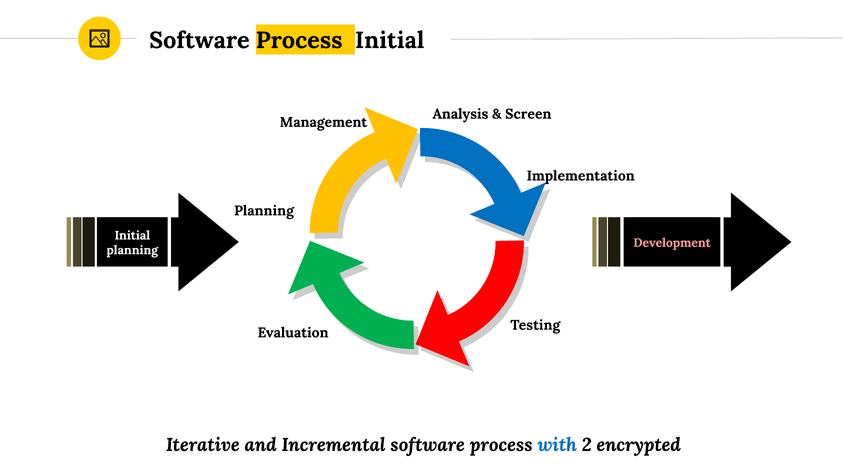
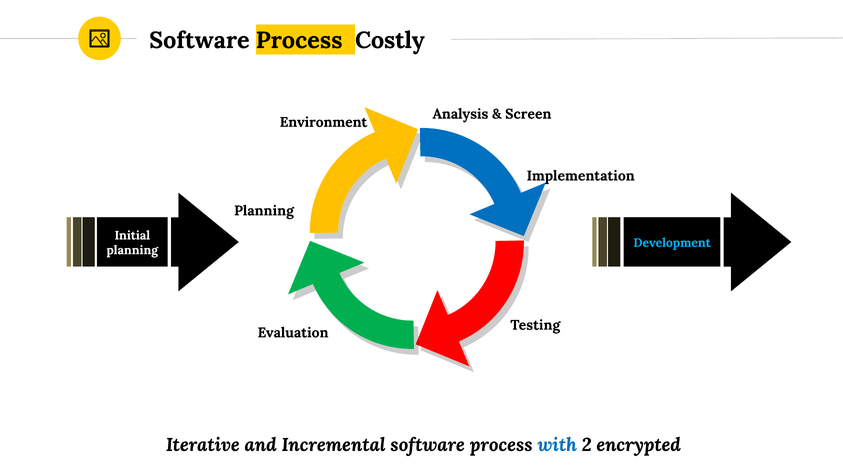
Process Initial: Initial -> Costly (390, 40)
Management: Management -> Environment (323, 122)
Development colour: pink -> light blue (672, 243)
